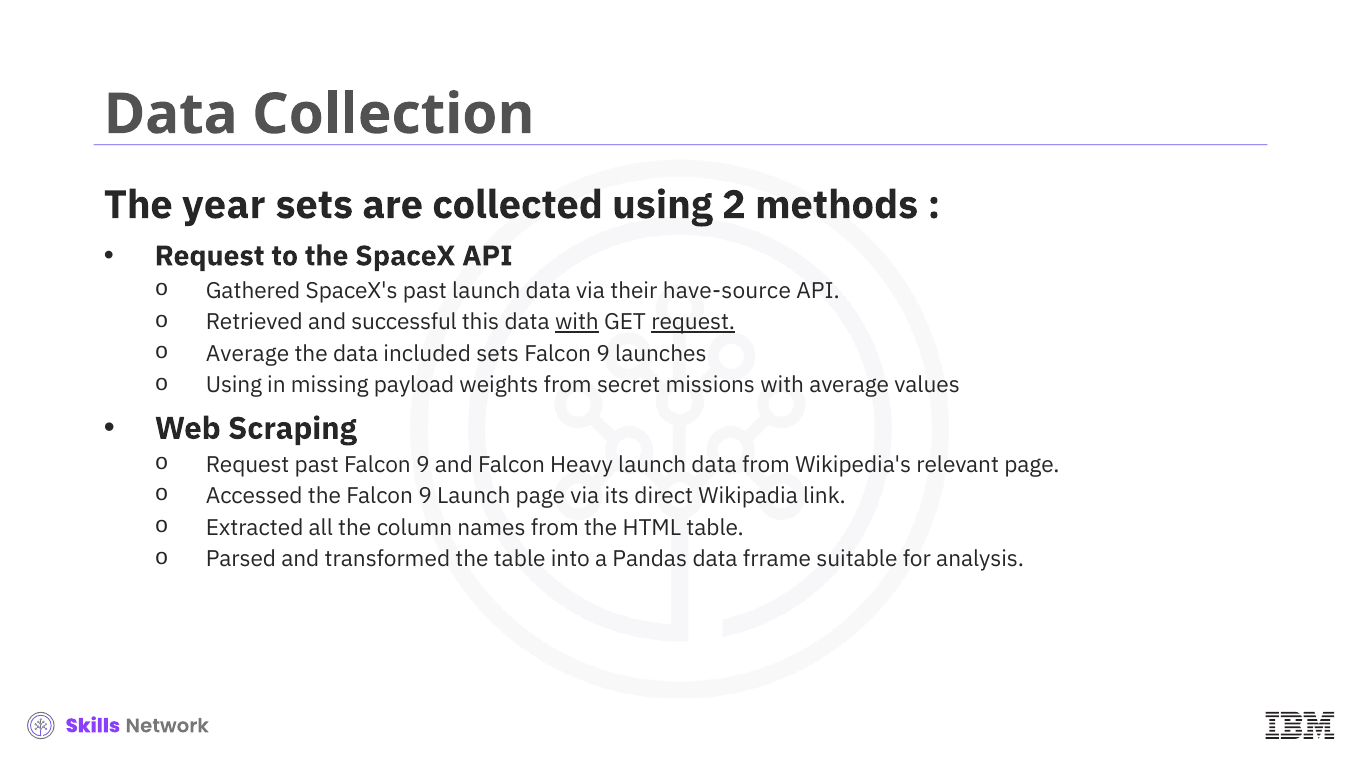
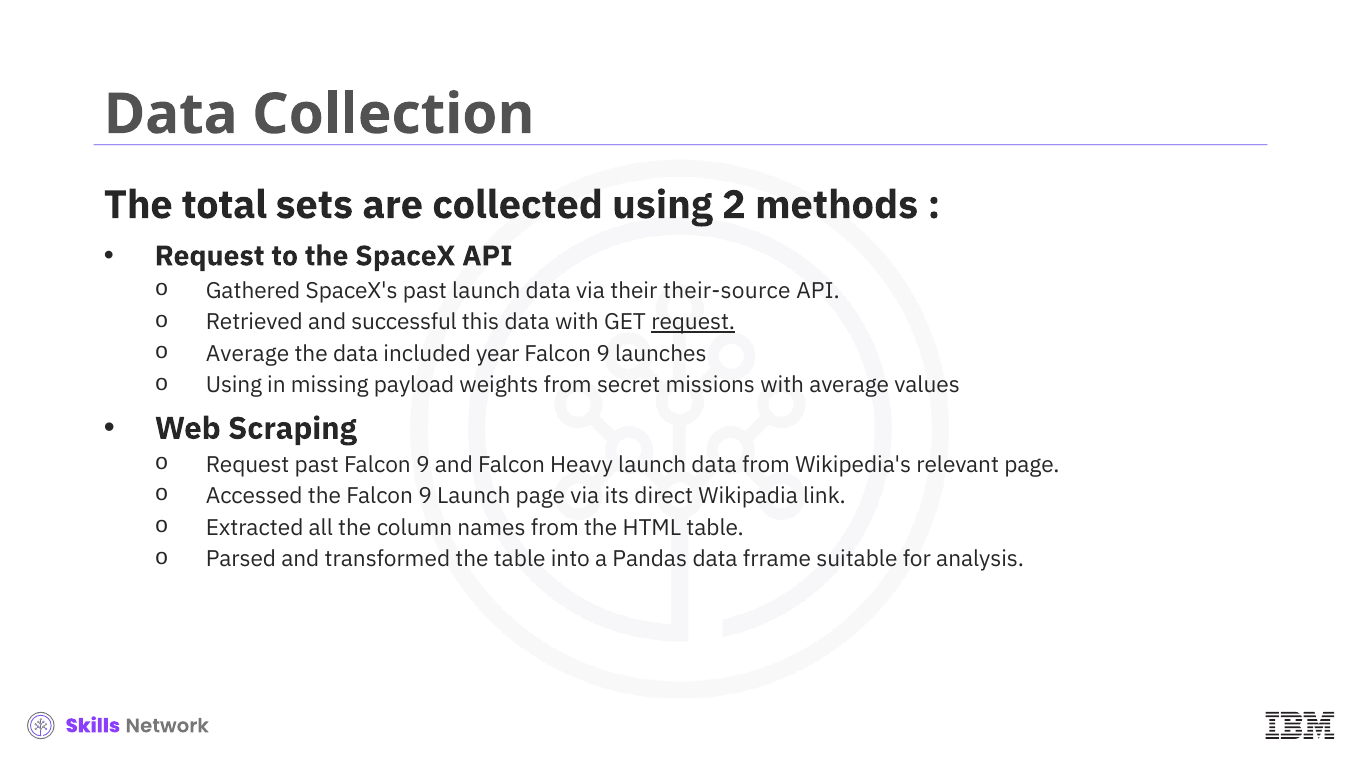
year: year -> total (224, 205)
have-source: have-source -> their-source (727, 291)
with underline: present -> none (577, 322)
included sets: sets -> year (498, 354)
